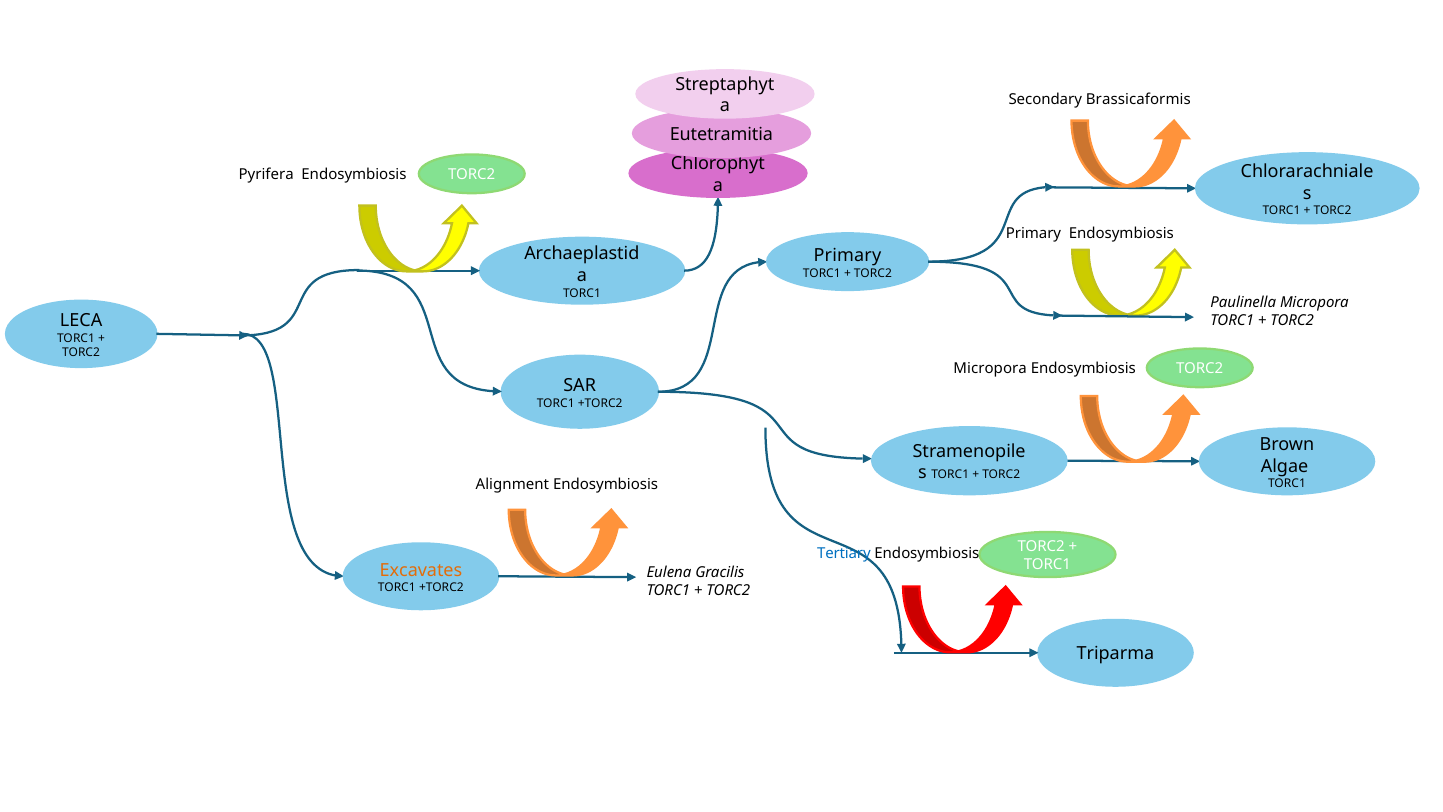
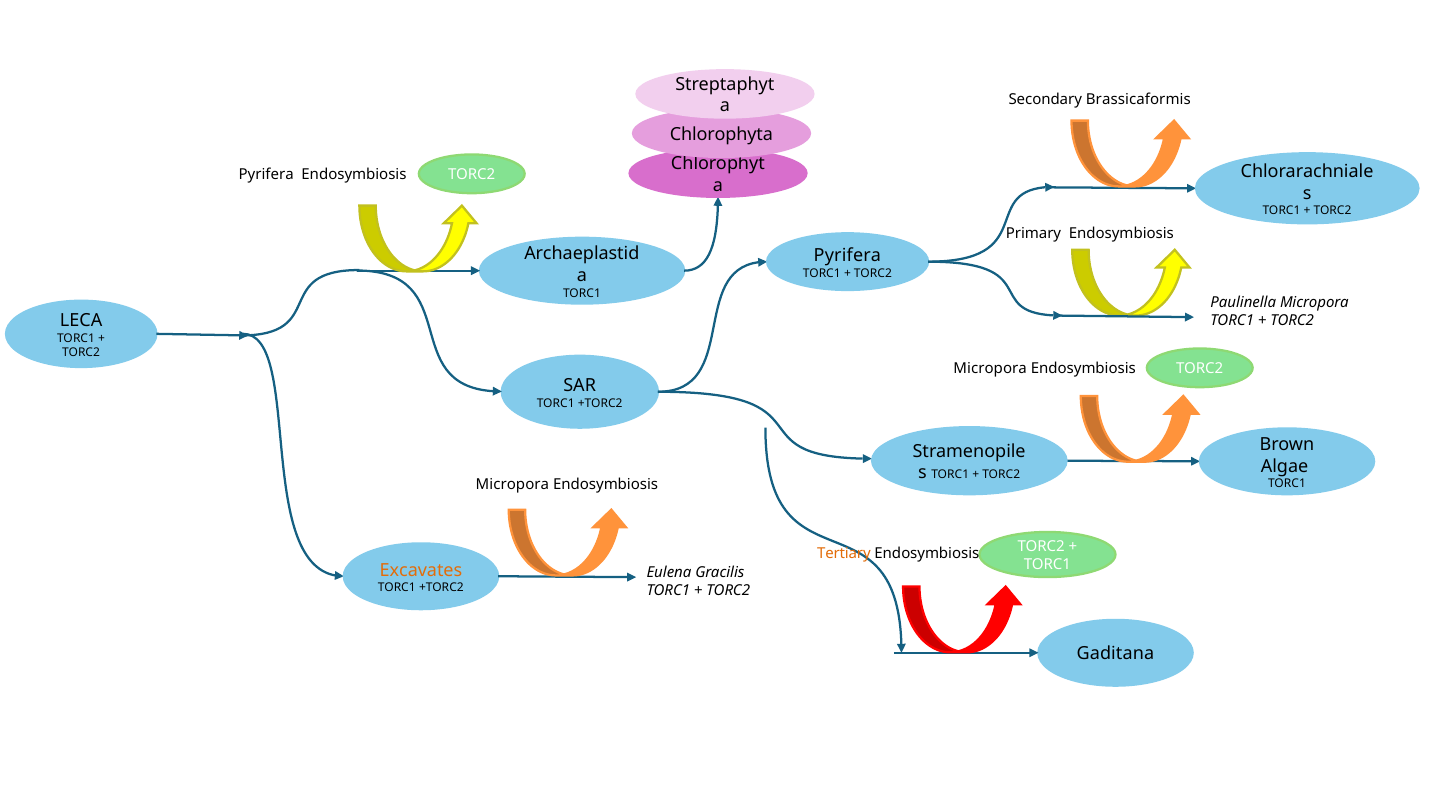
Eutetramitia: Eutetramitia -> Chlorophyta (721, 134)
Primary: Primary -> Pyrifera (847, 256)
Alignment: Alignment -> Micropora (512, 484)
Tertiary colour: blue -> orange (844, 553)
Triparma: Triparma -> Gaditana (1115, 654)
